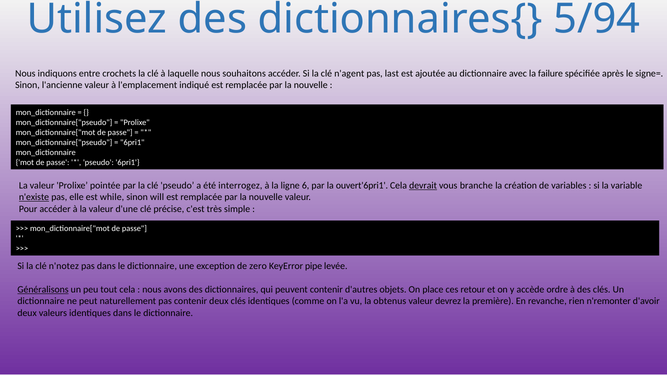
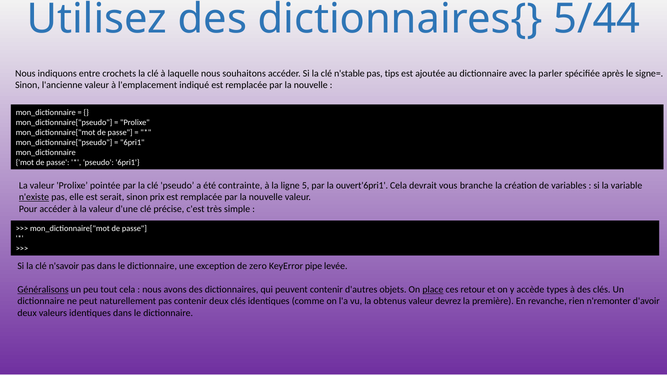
5/94: 5/94 -> 5/44 (597, 19)
n'agent: n'agent -> n'stable (349, 73)
last: last -> tips (392, 73)
failure: failure -> parler (550, 73)
interrogez: interrogez -> contrainte (240, 186)
6: 6 -> 5 (306, 186)
devrait underline: present -> none (423, 186)
while: while -> serait (112, 197)
will: will -> prix (157, 197)
n'notez: n'notez -> n'savoir (64, 266)
place underline: none -> present (433, 290)
ordre: ordre -> types (557, 290)
